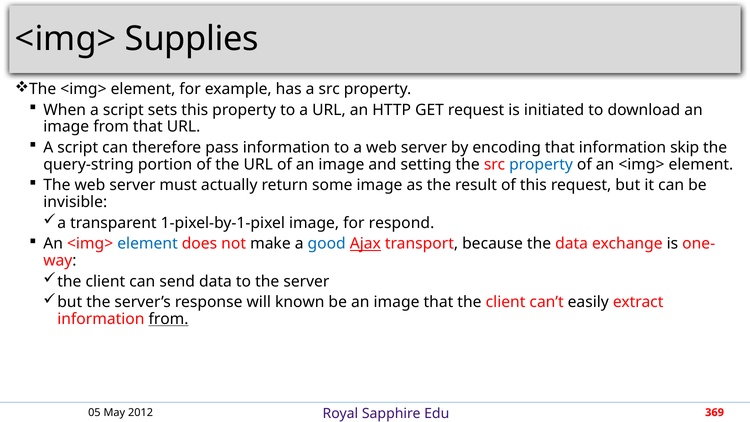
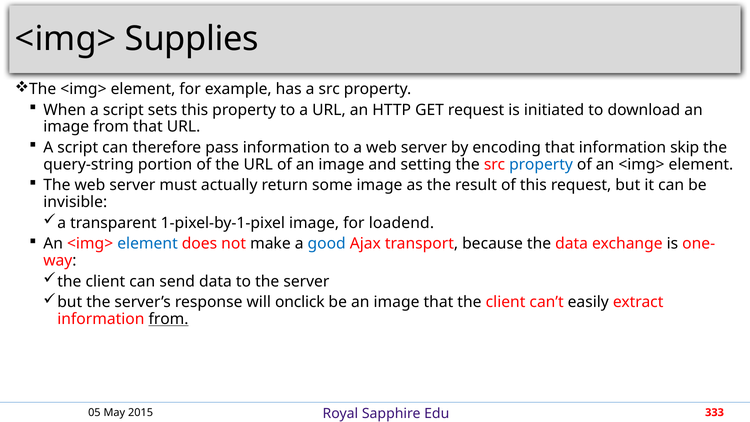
respond: respond -> loadend (401, 223)
Ajax underline: present -> none (365, 244)
known: known -> onclick (300, 302)
2012: 2012 -> 2015 (141, 412)
369: 369 -> 333 (715, 412)
